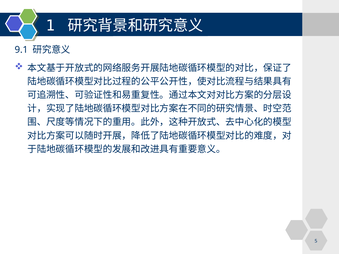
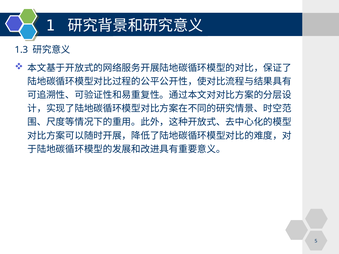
9.1: 9.1 -> 1.3 (21, 50)
